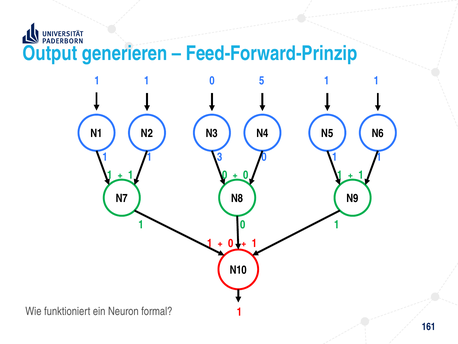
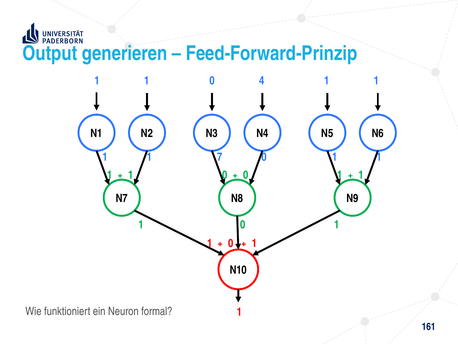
5: 5 -> 4 (262, 81)
3: 3 -> 7 (220, 157)
